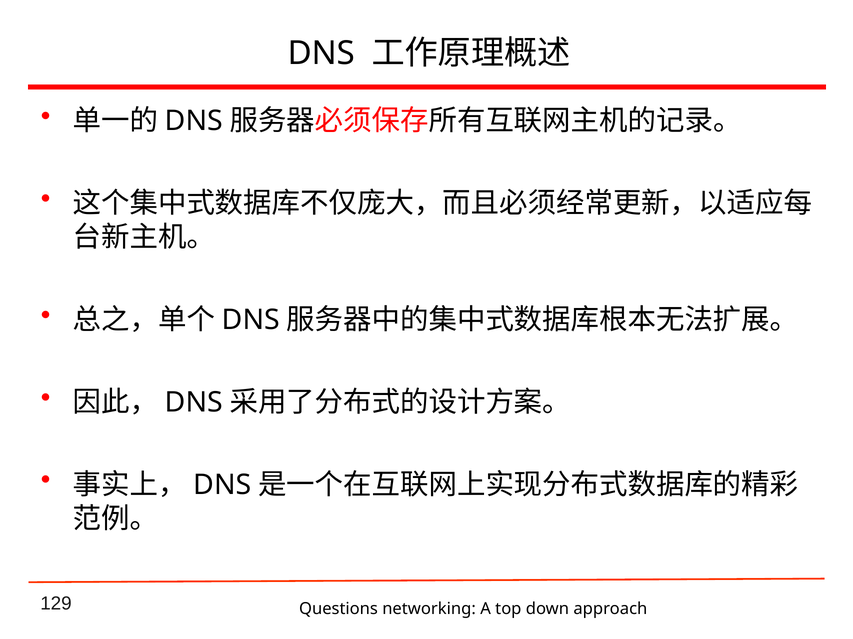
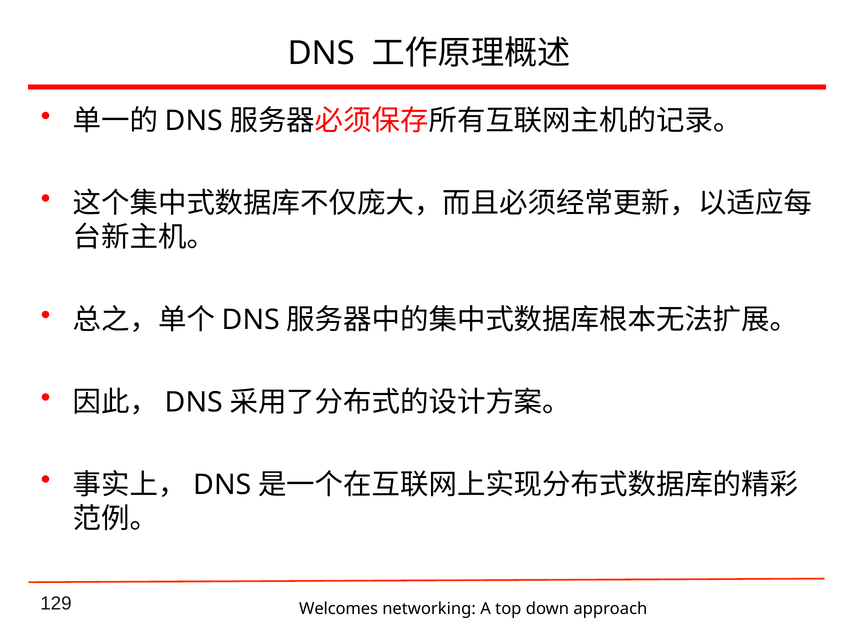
Questions: Questions -> Welcomes (339, 609)
